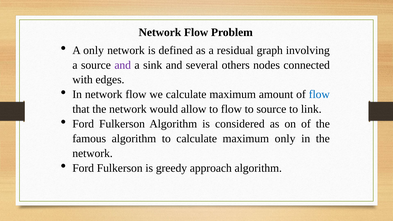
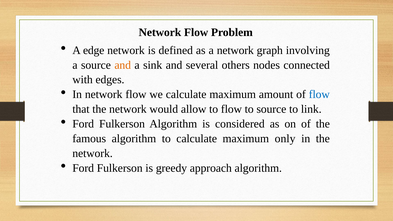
A only: only -> edge (94, 50)
a residual: residual -> network (235, 50)
and colour: purple -> orange (123, 65)
